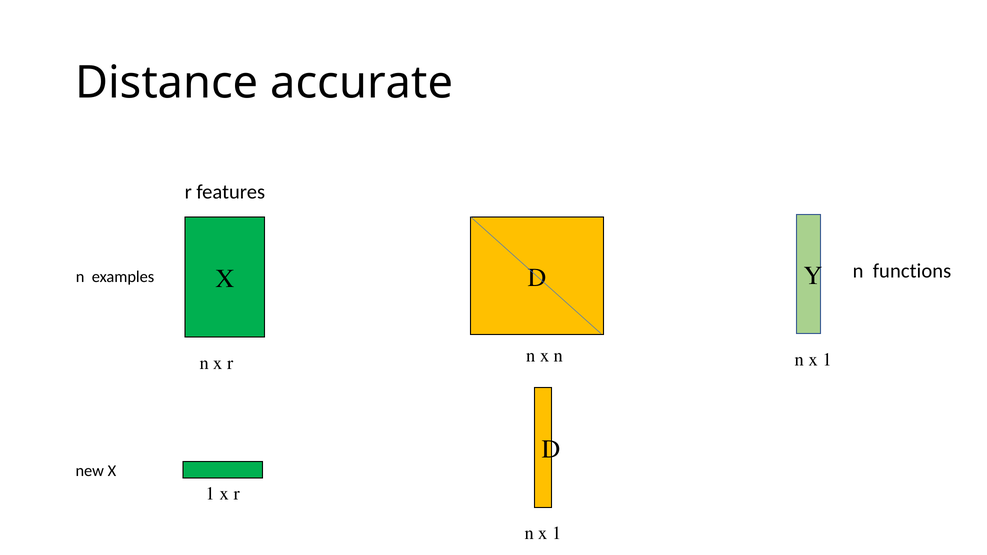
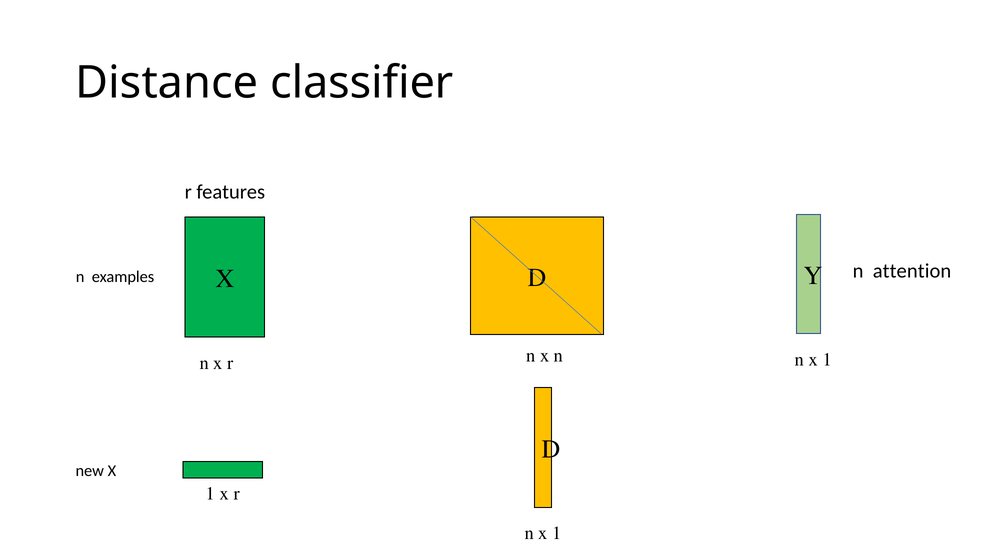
accurate: accurate -> classifier (362, 83)
functions: functions -> attention (912, 271)
